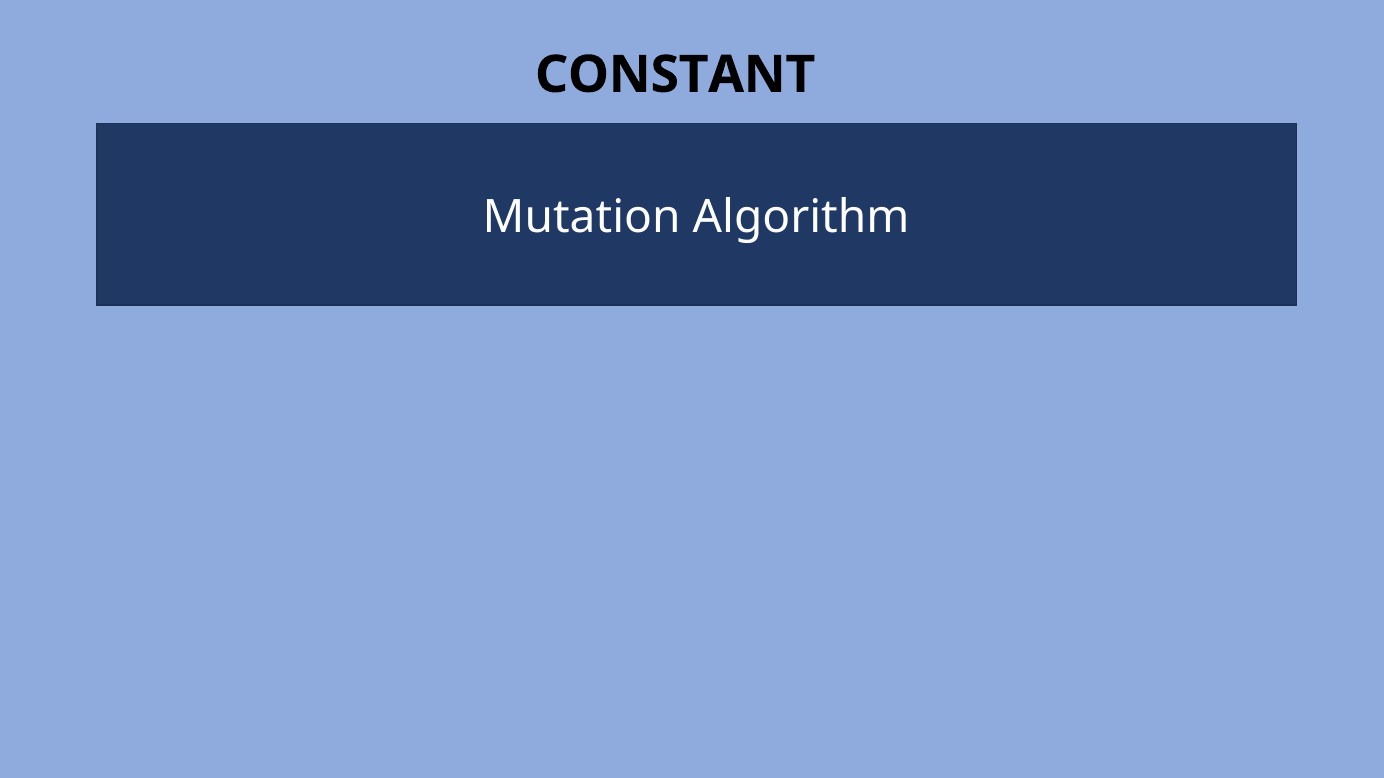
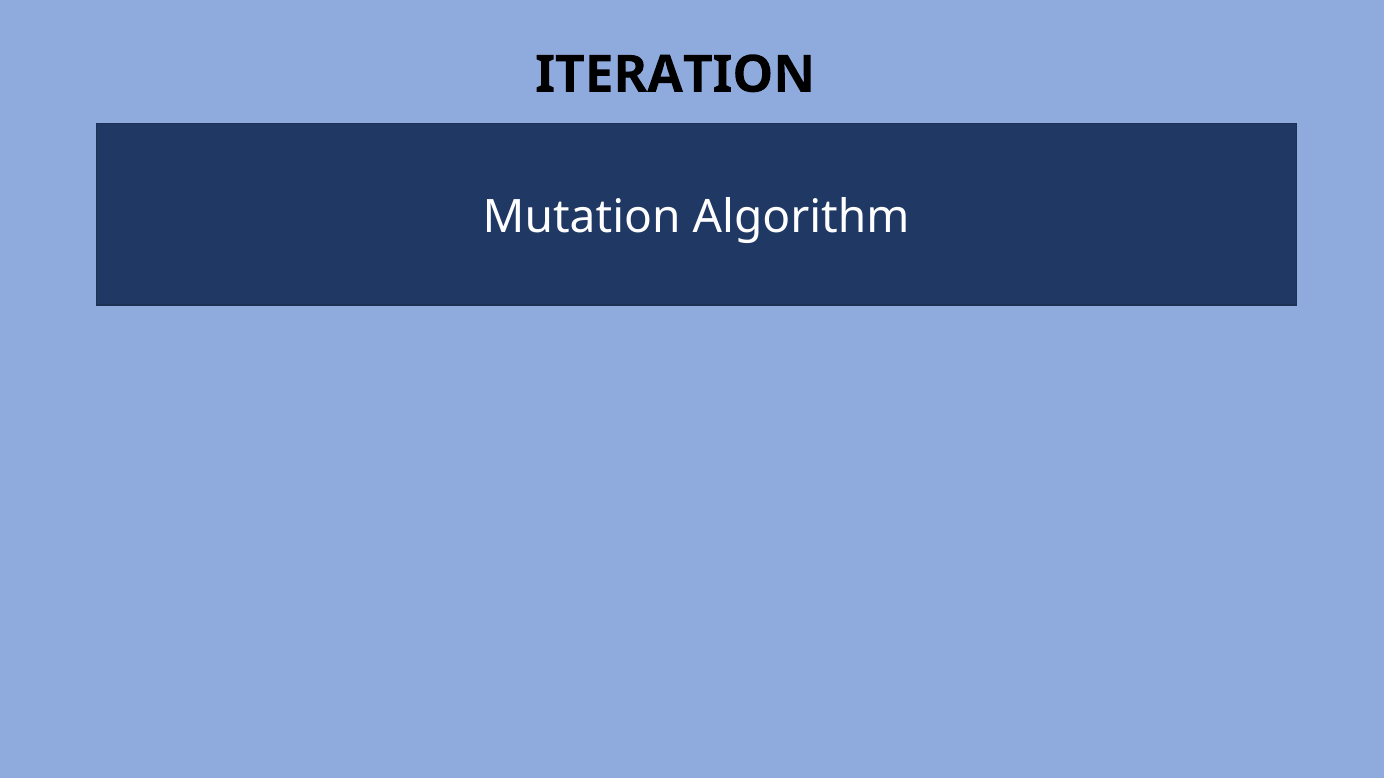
CONSTANT: CONSTANT -> ITERATION (675, 75)
